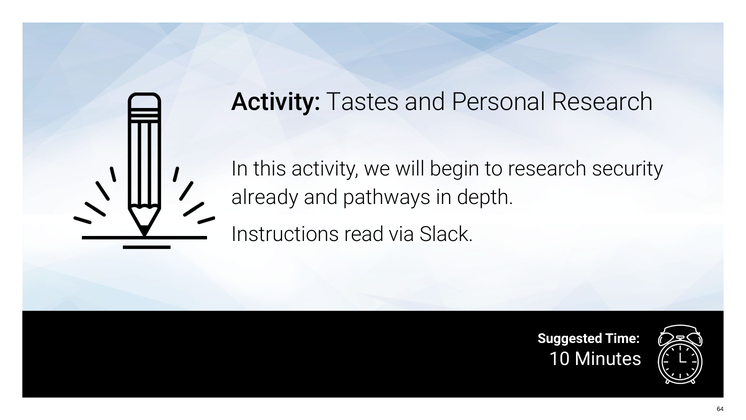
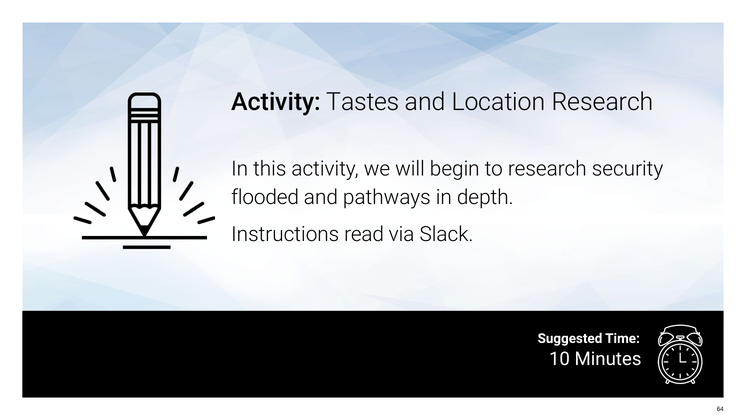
Personal: Personal -> Location (499, 102)
already: already -> flooded (265, 197)
